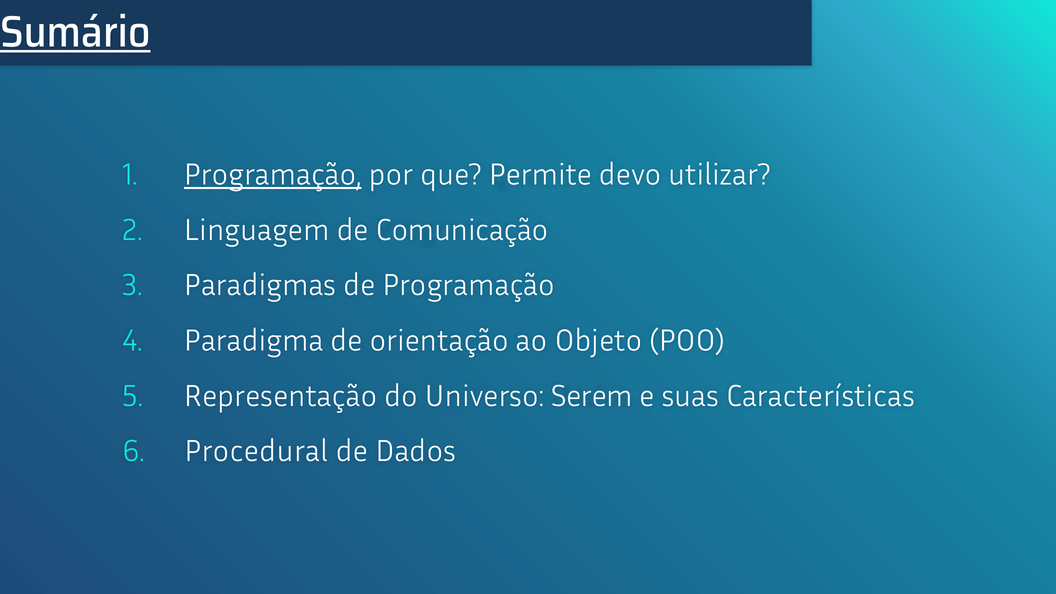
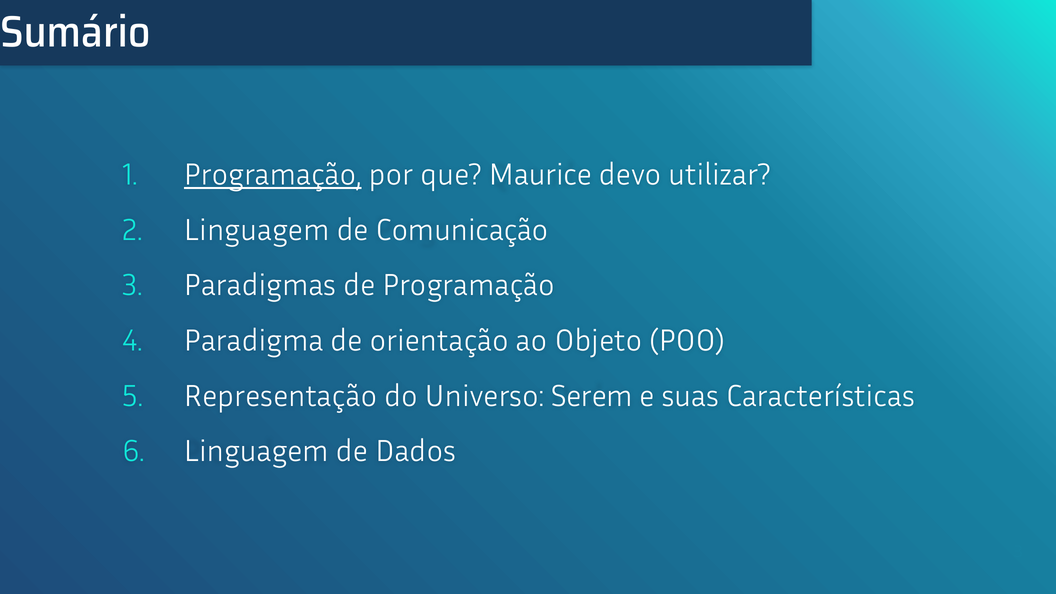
Sumário underline: present -> none (75, 32)
Permite: Permite -> Maurice (541, 175)
Procedural: Procedural -> Linguagem (256, 451)
